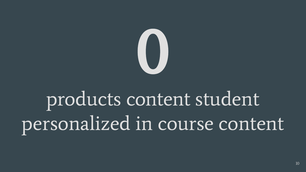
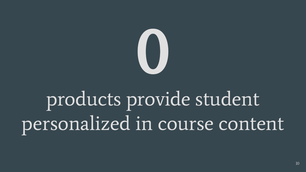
products content: content -> provide (158, 99)
